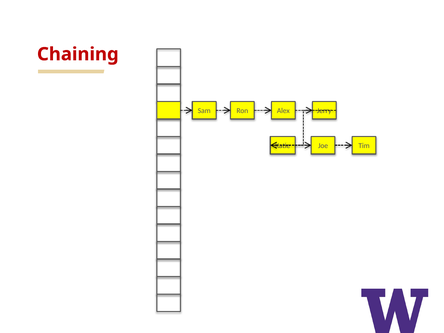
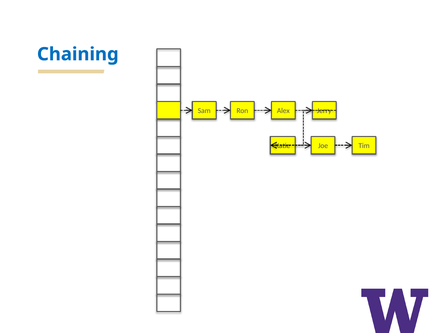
Chaining colour: red -> blue (78, 54)
